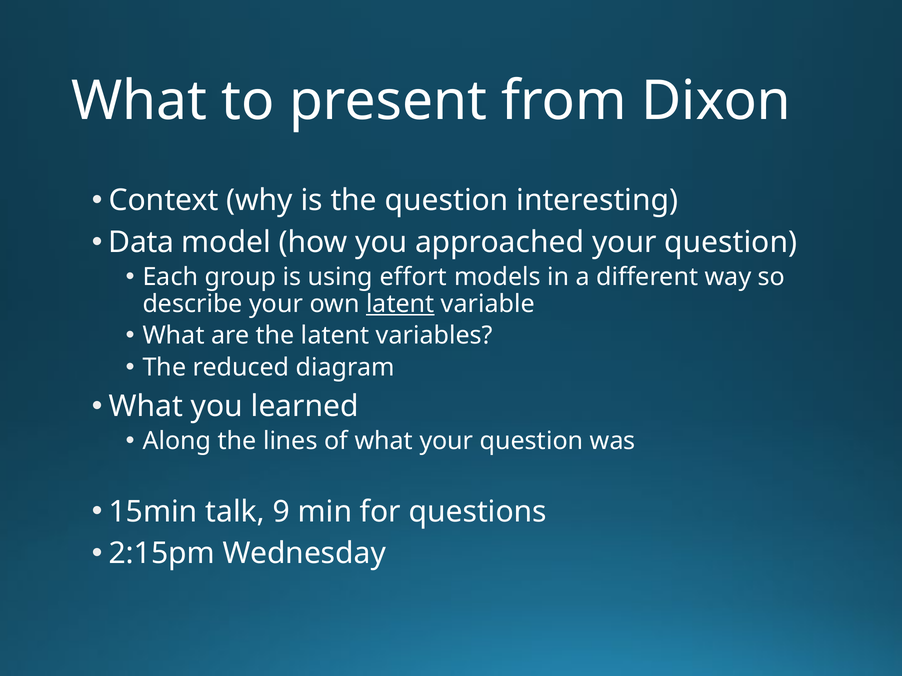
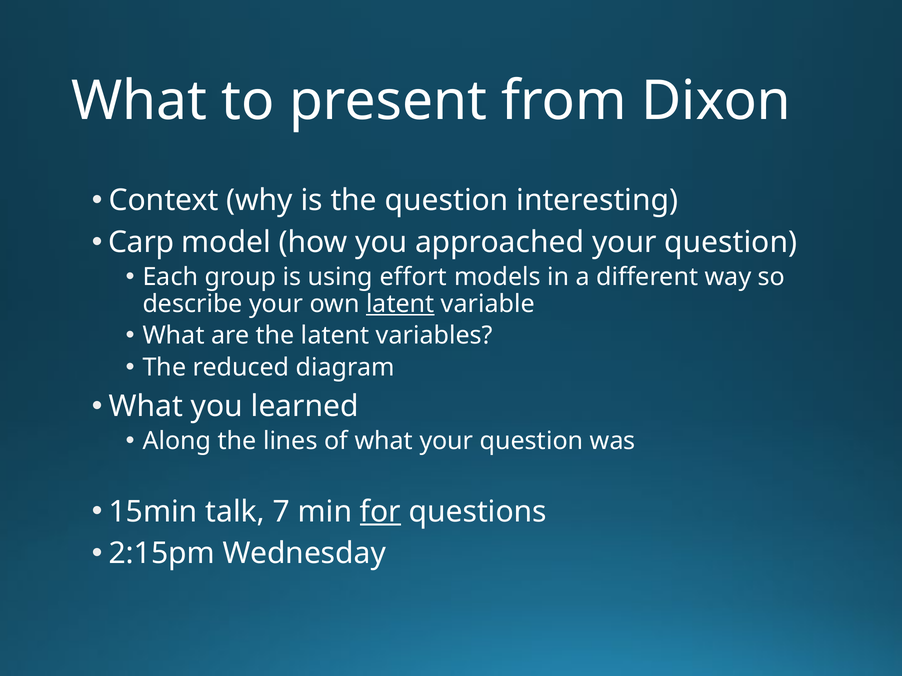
Data: Data -> Carp (141, 243)
9: 9 -> 7 (281, 512)
for underline: none -> present (380, 512)
